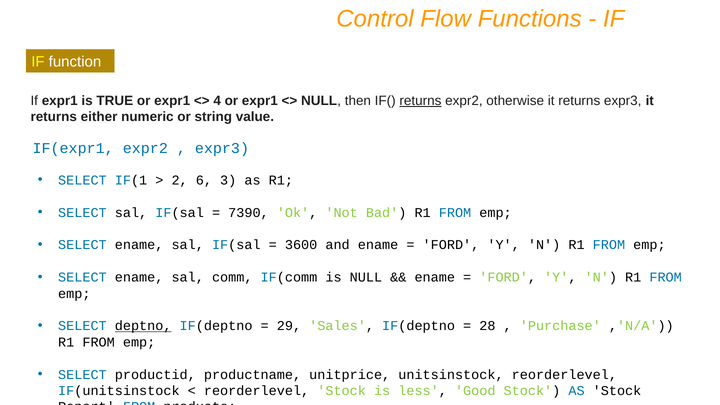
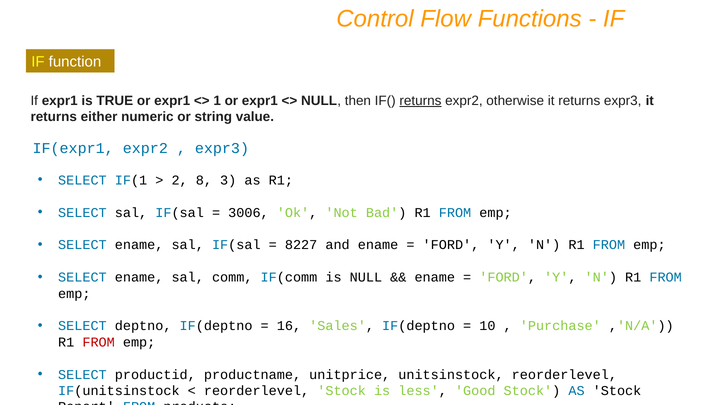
4: 4 -> 1 (217, 101)
6: 6 -> 8 (204, 180)
7390: 7390 -> 3006 (248, 213)
3600: 3600 -> 8227 (301, 245)
deptno underline: present -> none (143, 326)
29: 29 -> 16 (289, 326)
28: 28 -> 10 (487, 326)
FROM colour: black -> red (99, 342)
